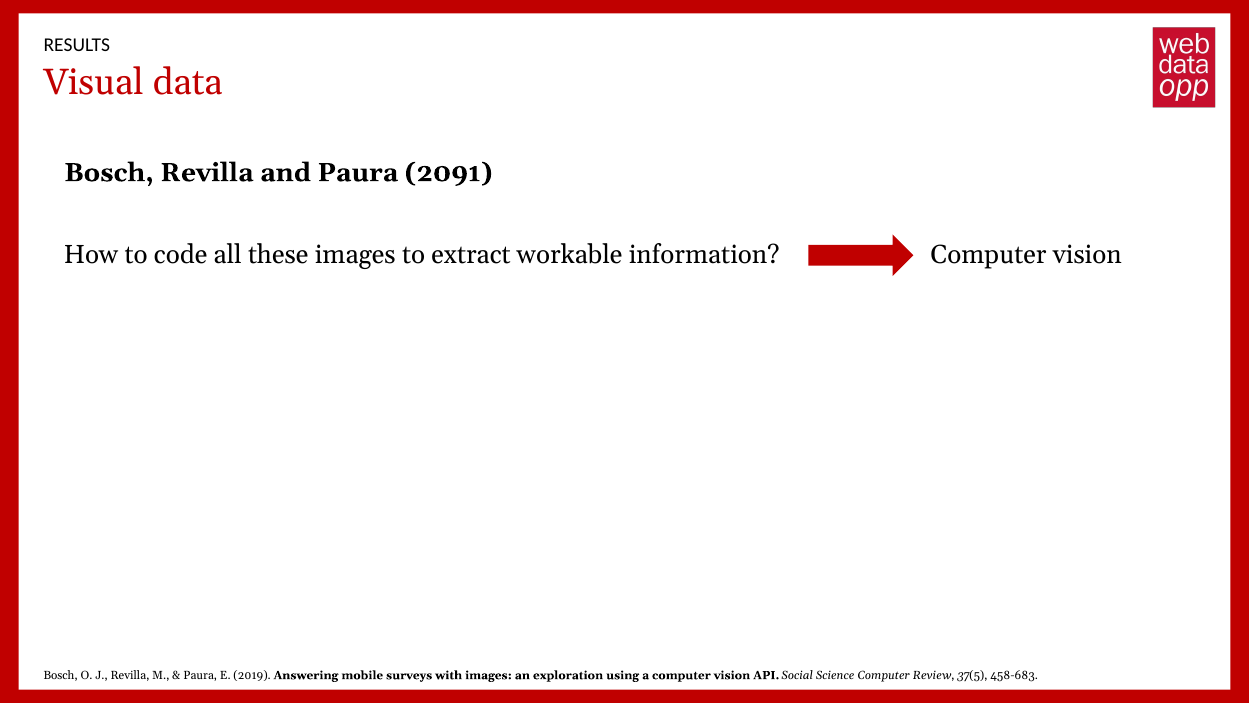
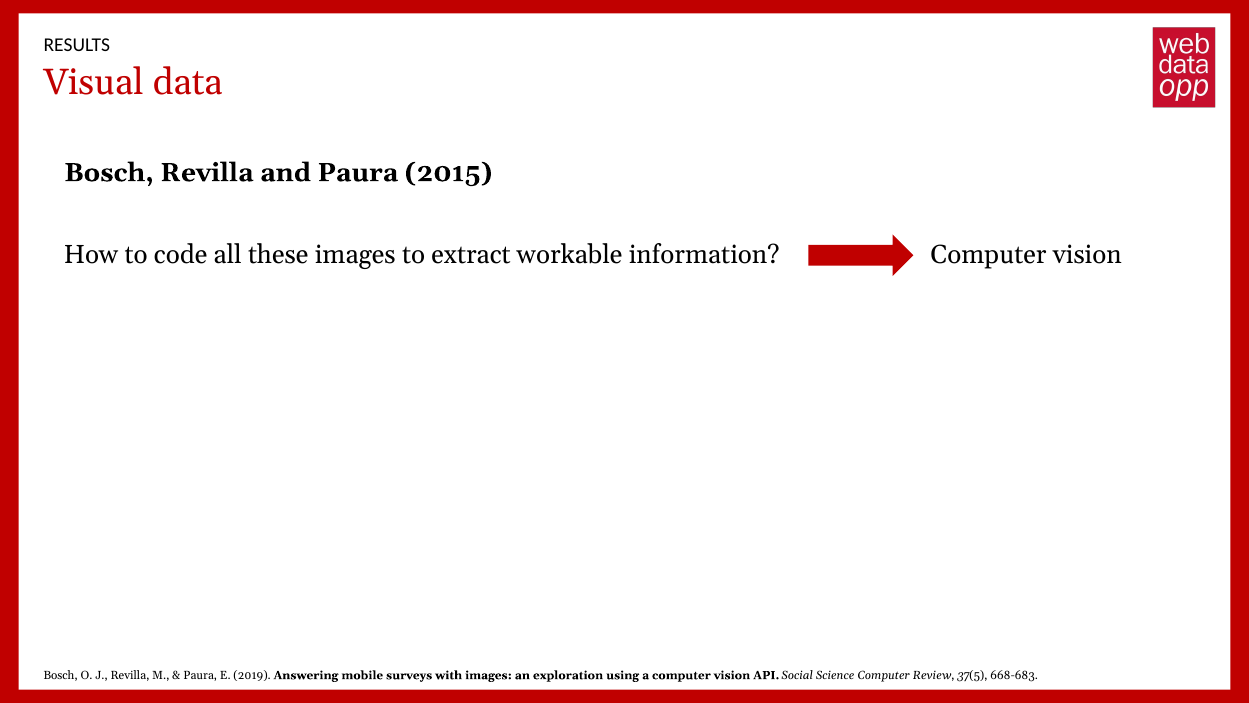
2091: 2091 -> 2015 (449, 173)
458-683: 458-683 -> 668-683 (1014, 675)
